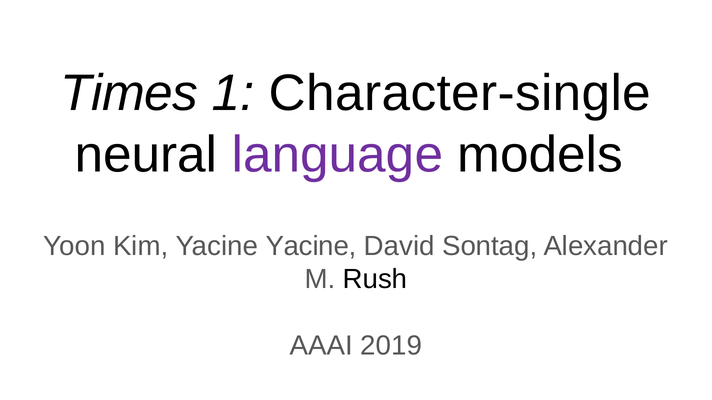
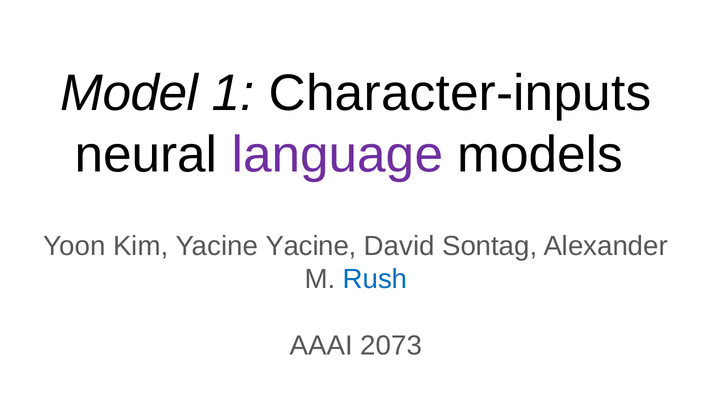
Times: Times -> Model (129, 93)
Character-single: Character-single -> Character-inputs (460, 93)
Rush colour: black -> blue (375, 280)
2019: 2019 -> 2073 (391, 346)
